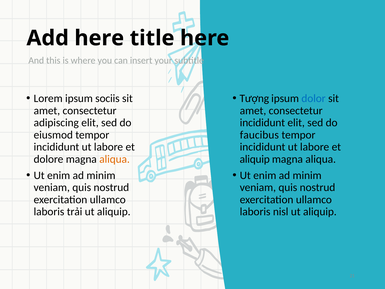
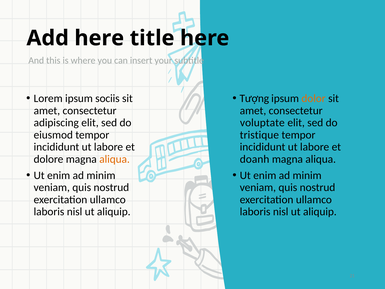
dolor colour: blue -> orange (314, 98)
incididunt: incididunt -> voluptate (262, 123)
faucibus: faucibus -> tristique (259, 135)
aliquip: aliquip -> doanh (255, 159)
trải: trải -> nisl (75, 212)
